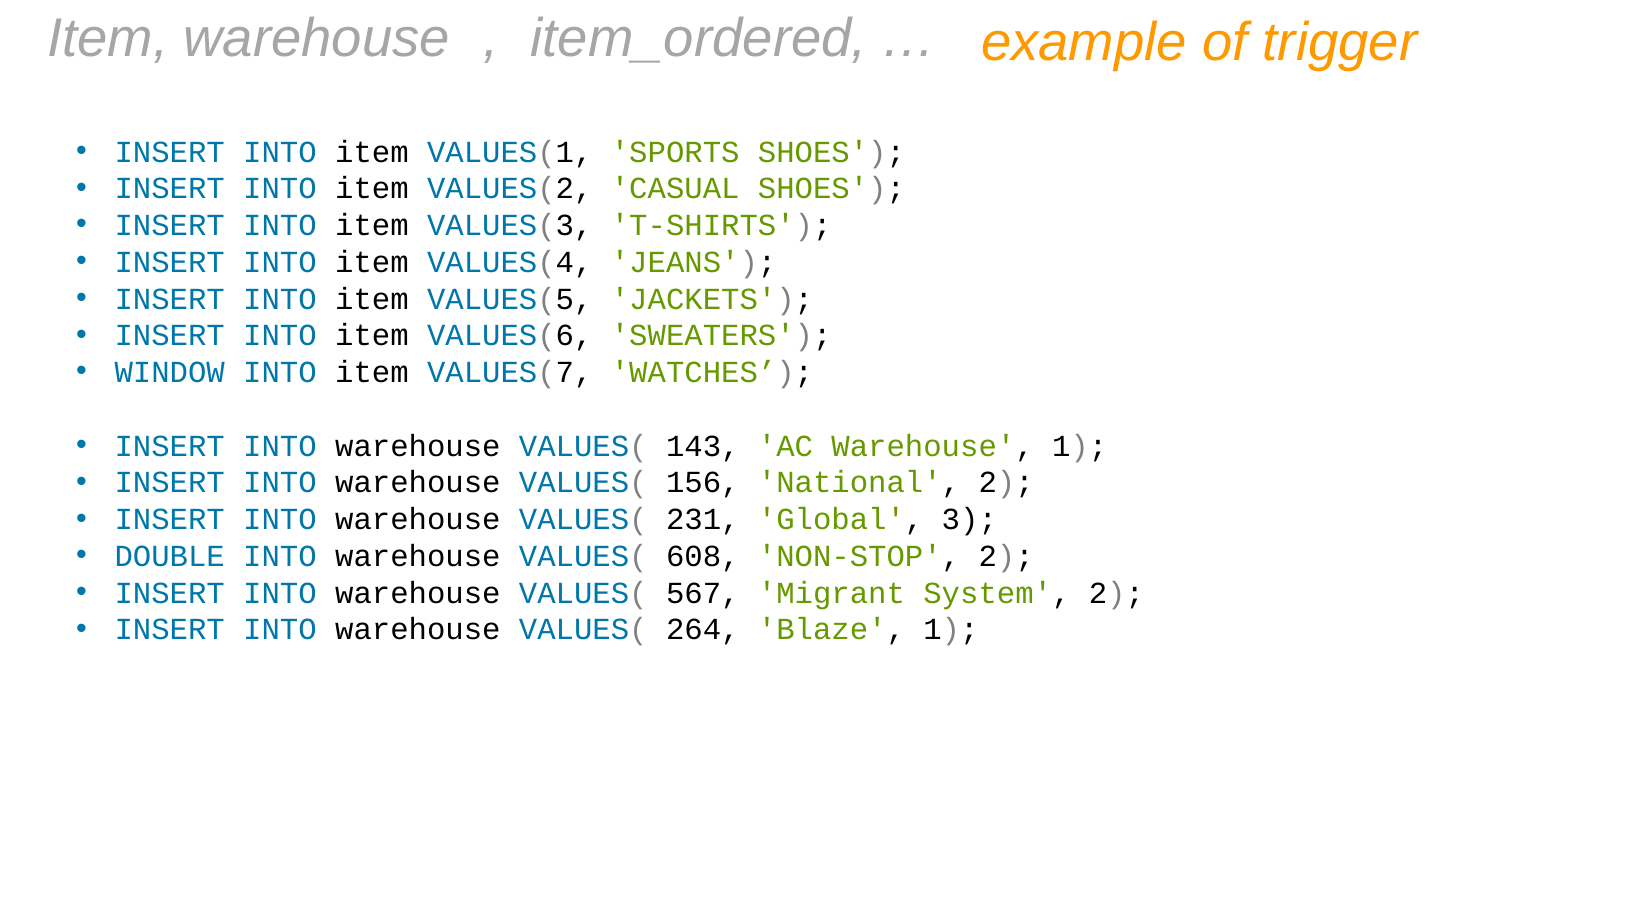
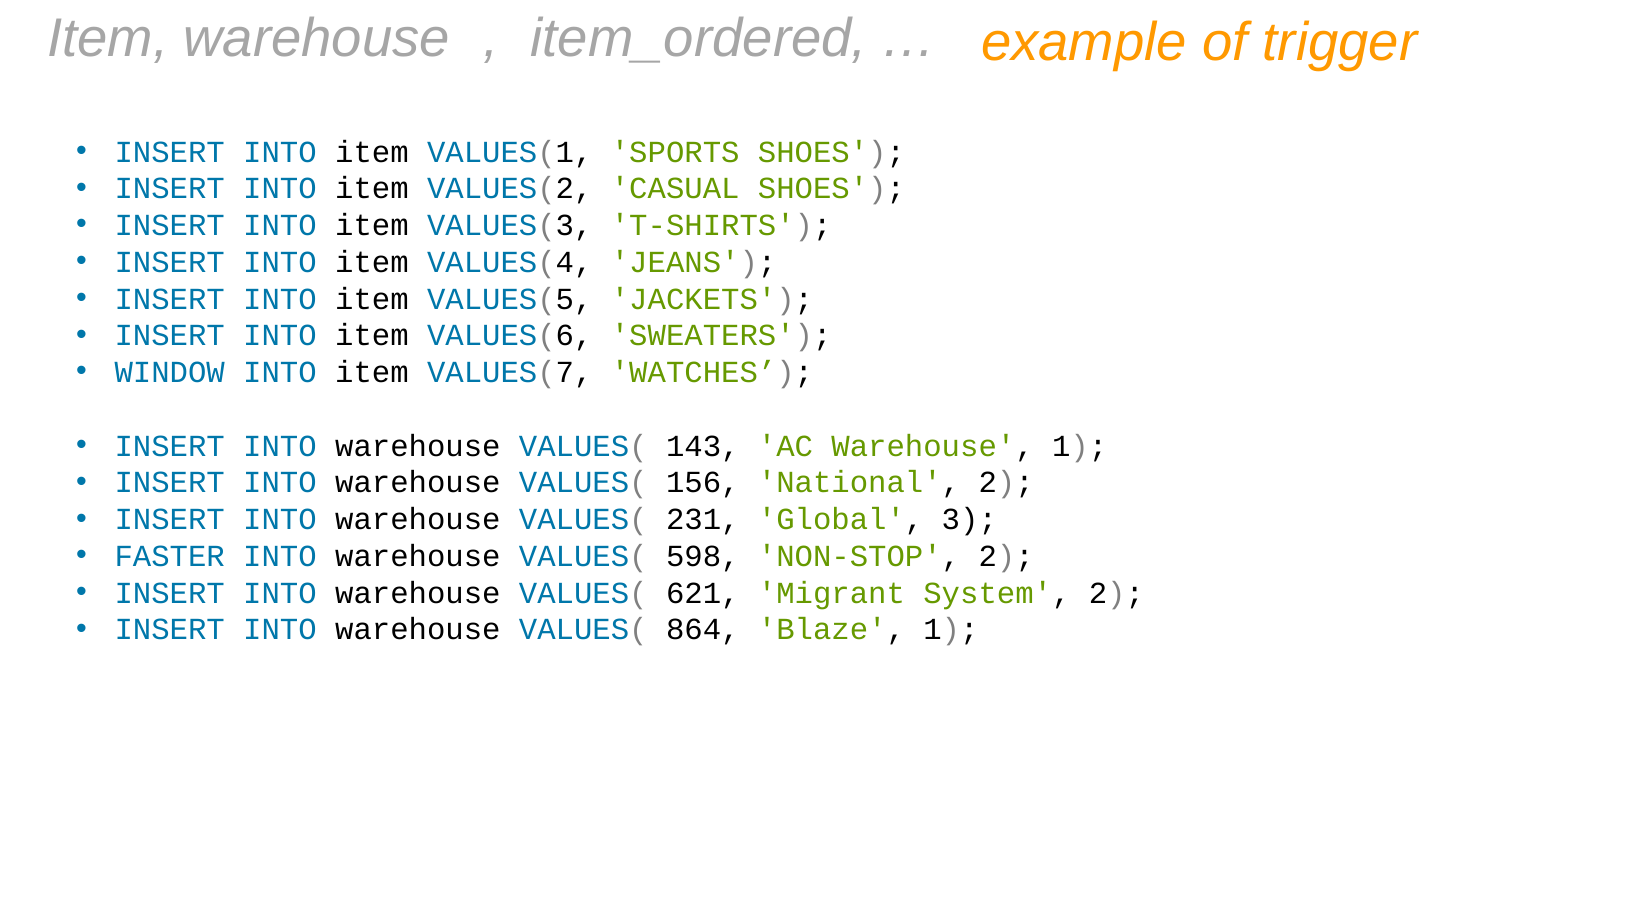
DOUBLE: DOUBLE -> FASTER (170, 556)
608: 608 -> 598 (703, 556)
567: 567 -> 621 (703, 593)
264: 264 -> 864 (703, 630)
